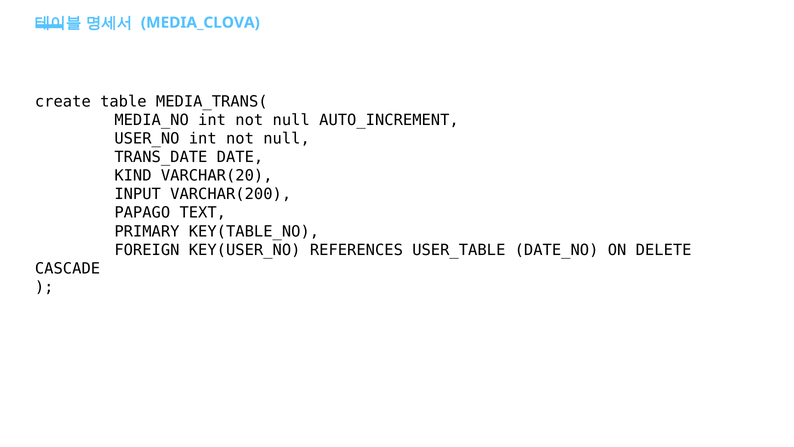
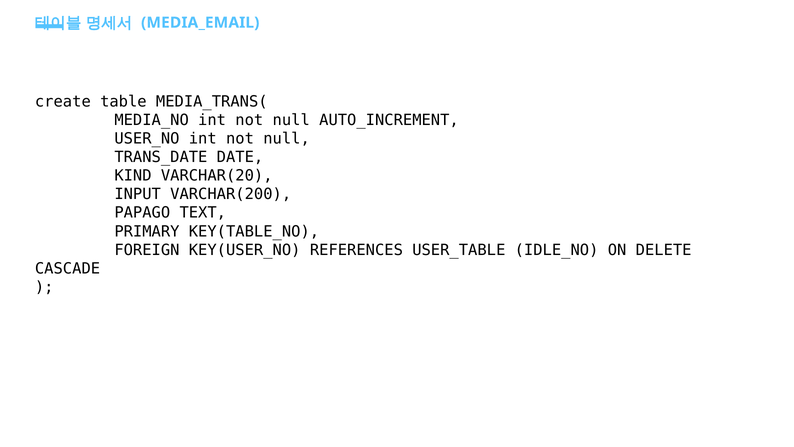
MEDIA_CLOVA: MEDIA_CLOVA -> MEDIA_EMAIL (200, 23)
DATE_NO: DATE_NO -> IDLE_NO (557, 250)
